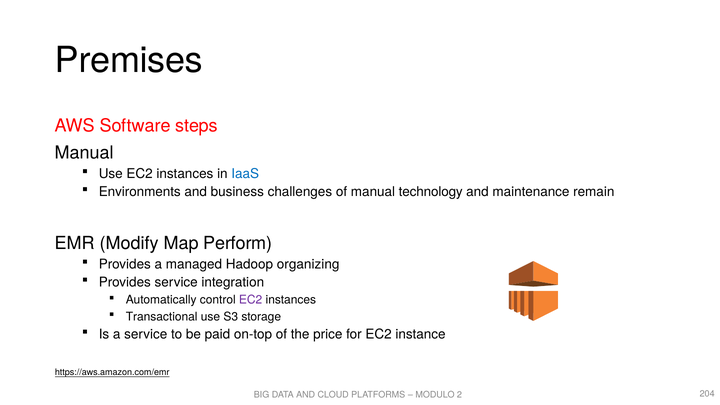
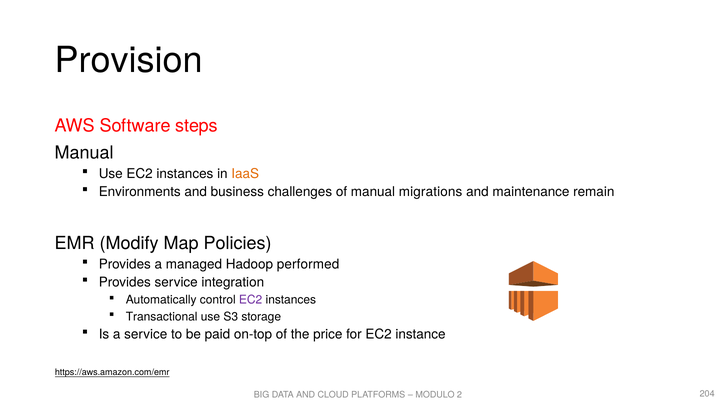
Premises: Premises -> Provision (129, 60)
IaaS colour: blue -> orange (245, 174)
technology: technology -> migrations (431, 192)
Perform: Perform -> Policies (238, 243)
organizing: organizing -> performed (308, 264)
